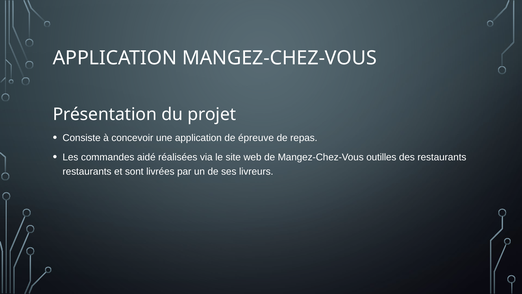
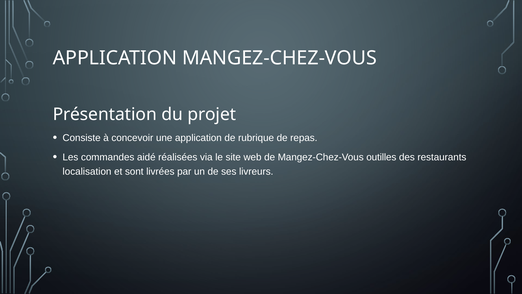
épreuve: épreuve -> rubrique (256, 138)
restaurants: restaurants -> localisation (87, 171)
